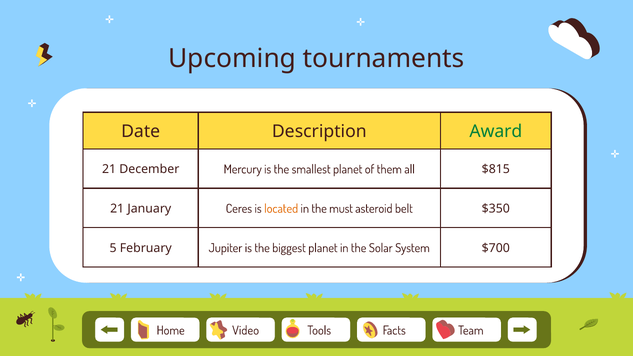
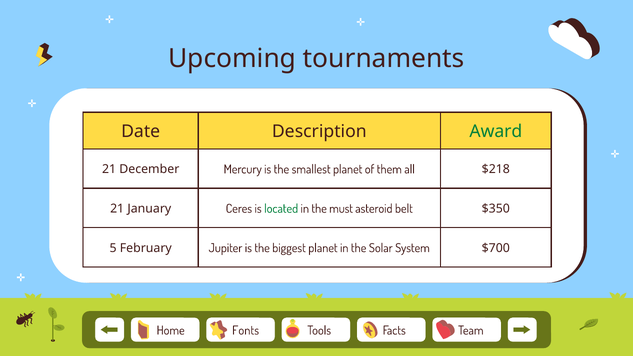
$815: $815 -> $218 (496, 169)
located colour: orange -> green (281, 209)
Video: Video -> Fonts (246, 331)
